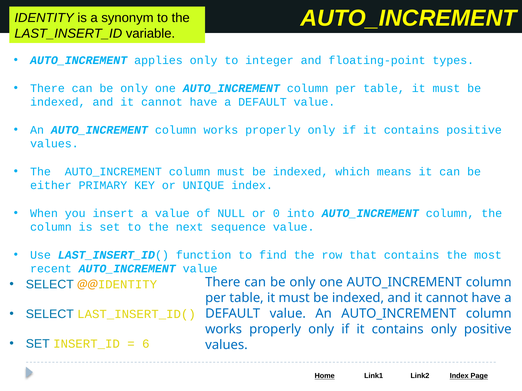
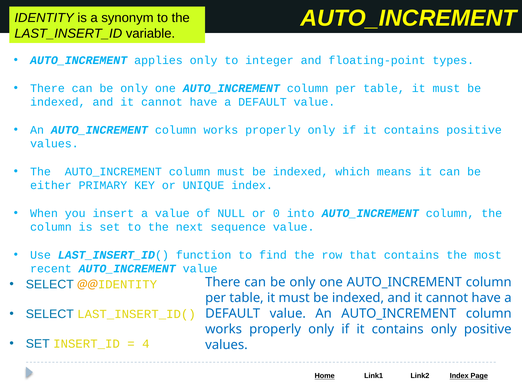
6: 6 -> 4 (146, 344)
